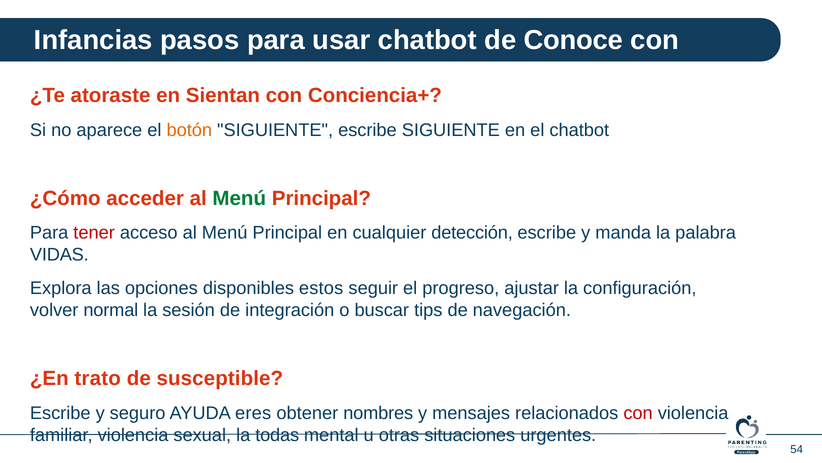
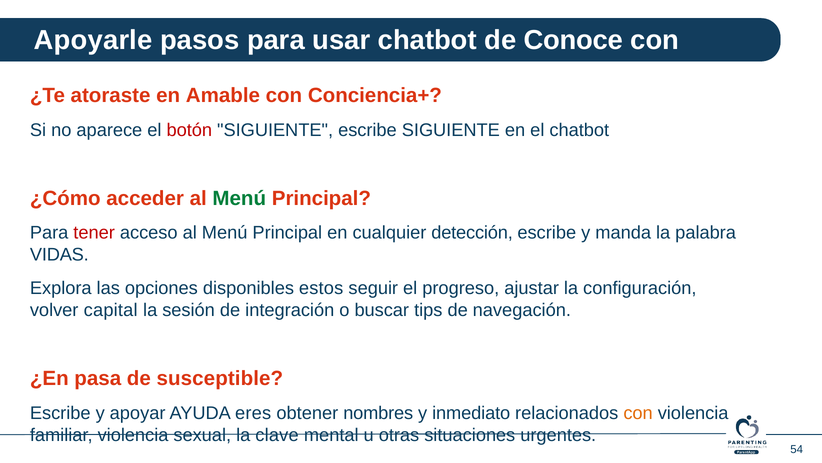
Infancias: Infancias -> Apoyarle (93, 40)
Sientan: Sientan -> Amable (223, 95)
botón colour: orange -> red (189, 130)
normal: normal -> capital (111, 310)
trato: trato -> pasa (98, 378)
seguro: seguro -> apoyar (138, 413)
mensajes: mensajes -> inmediato (471, 413)
con colour: red -> orange (638, 413)
todas: todas -> clave (277, 434)
